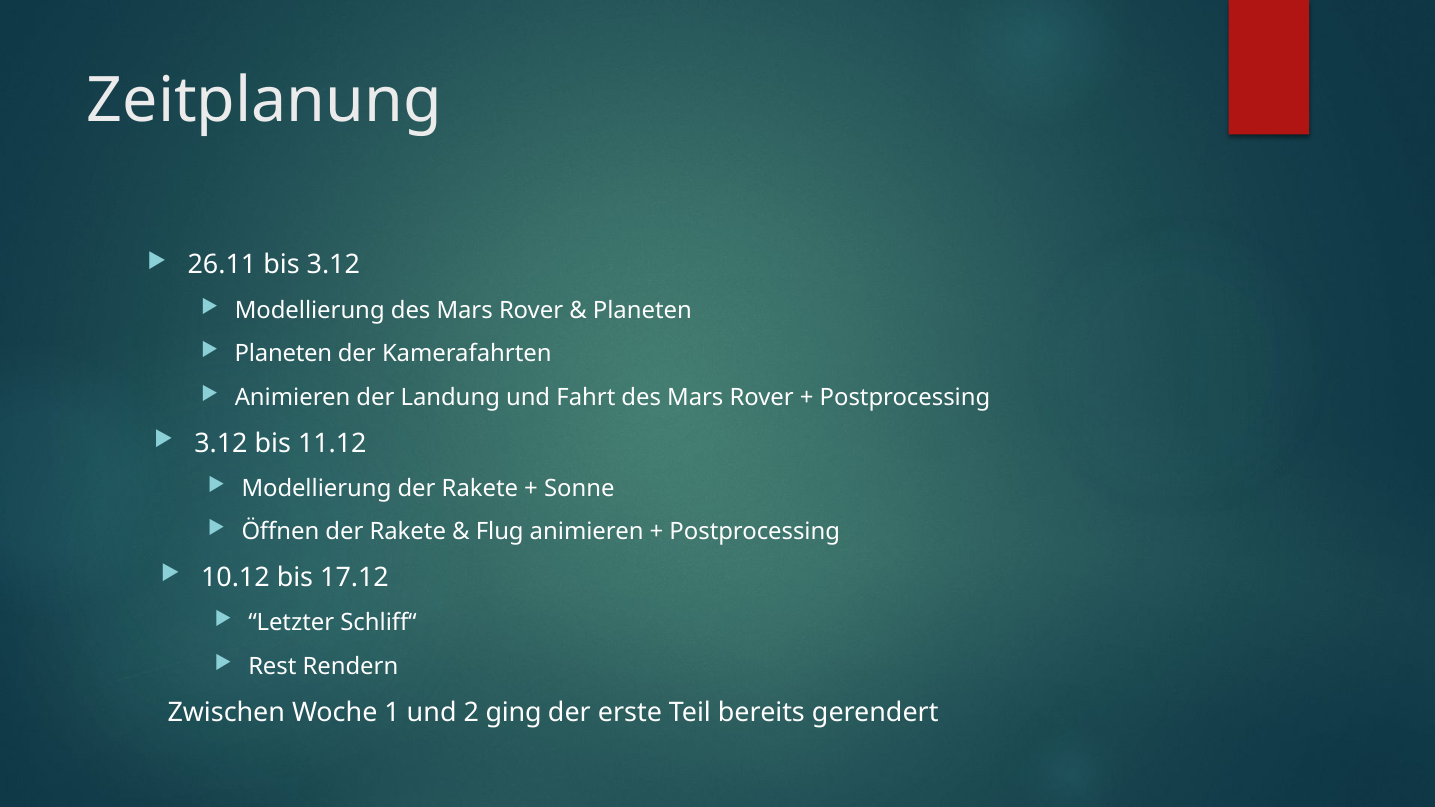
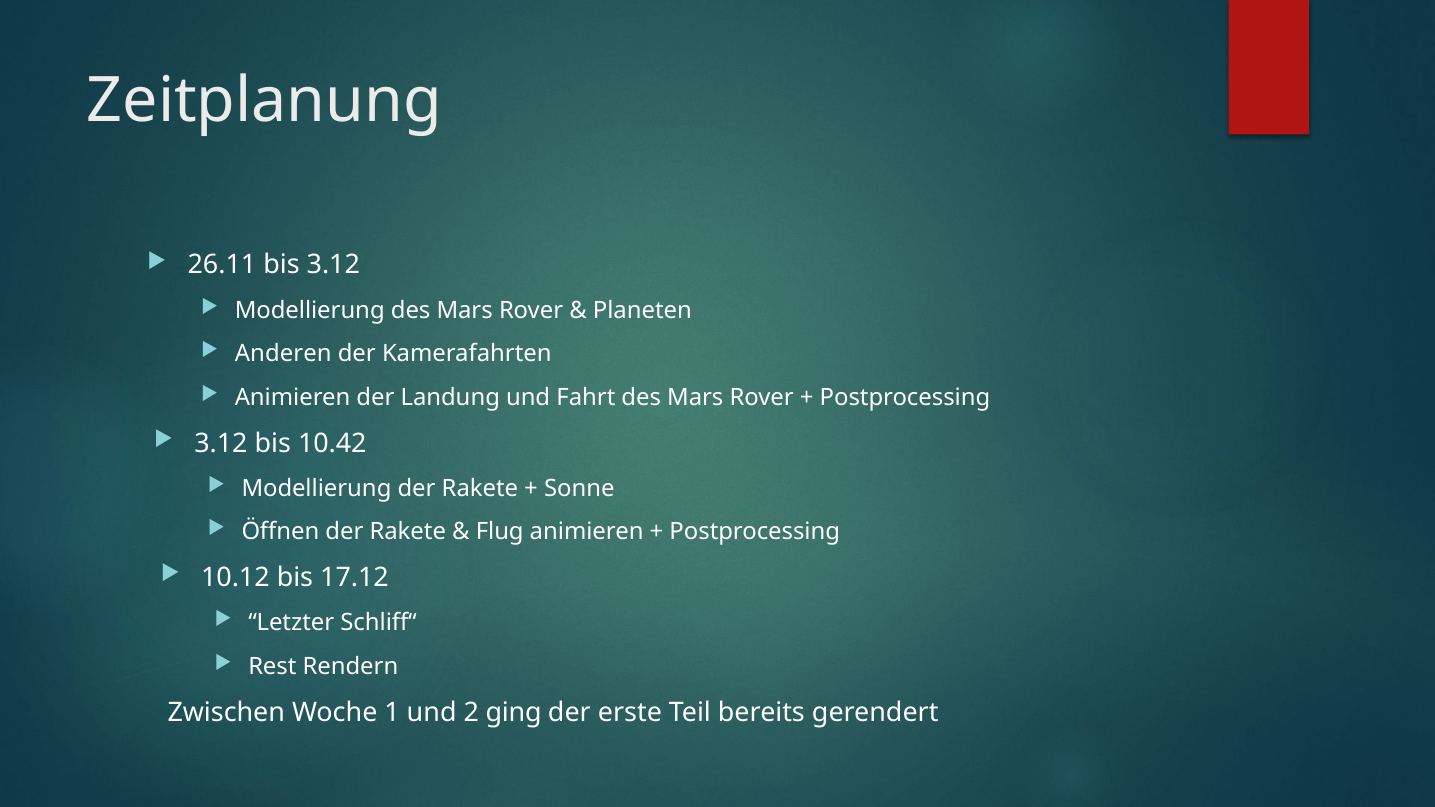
Planeten: Planeten -> Anderen (283, 354)
11.12: 11.12 -> 10.42 (332, 443)
